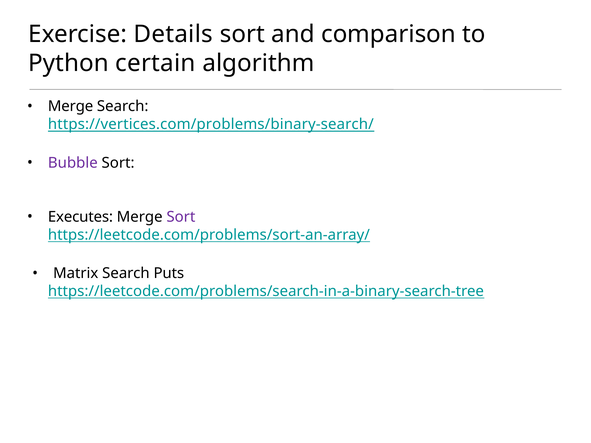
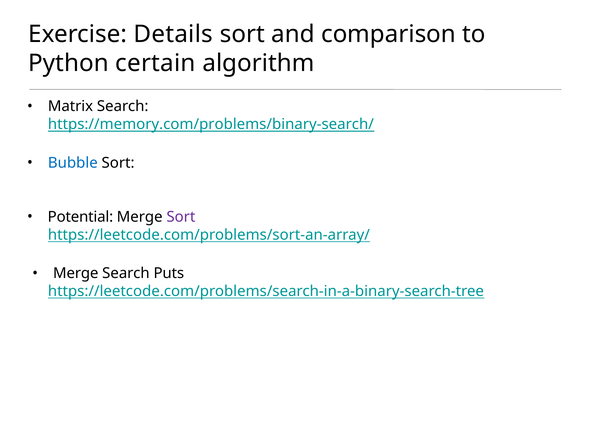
Merge: Merge -> Matrix (70, 106)
https://vertices.com/problems/binary-search/: https://vertices.com/problems/binary-search/ -> https://memory.com/problems/binary-search/ (211, 124)
Bubble colour: purple -> blue (73, 163)
Executes: Executes -> Potential (80, 217)
Matrix: Matrix -> Merge (76, 273)
